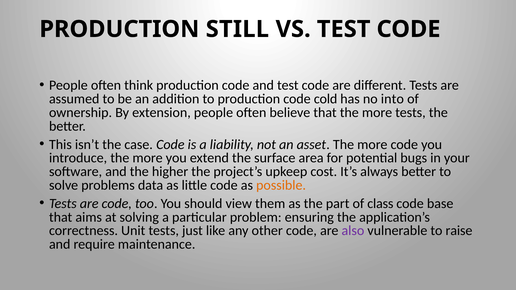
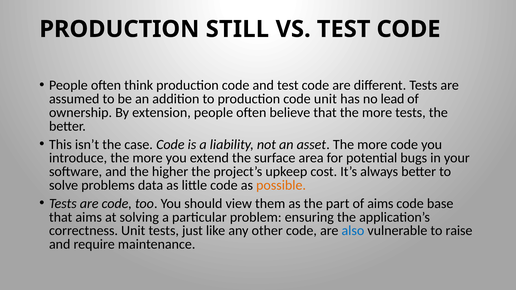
code cold: cold -> unit (325, 99)
into: into -> lead (393, 99)
of class: class -> aims (380, 204)
also colour: purple -> blue (353, 231)
